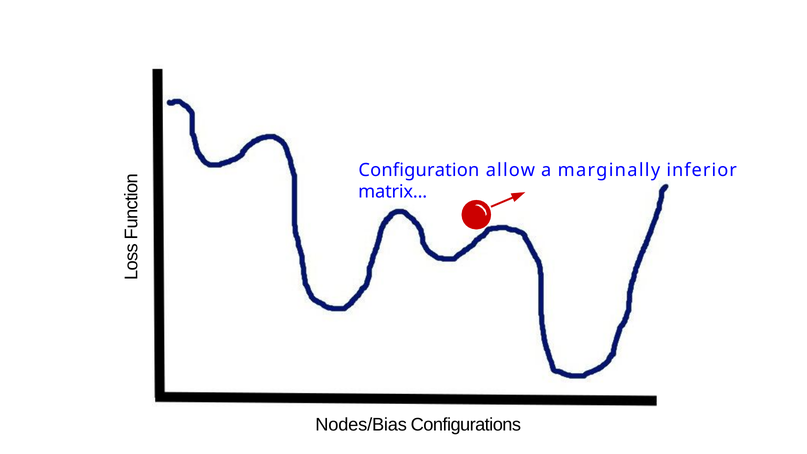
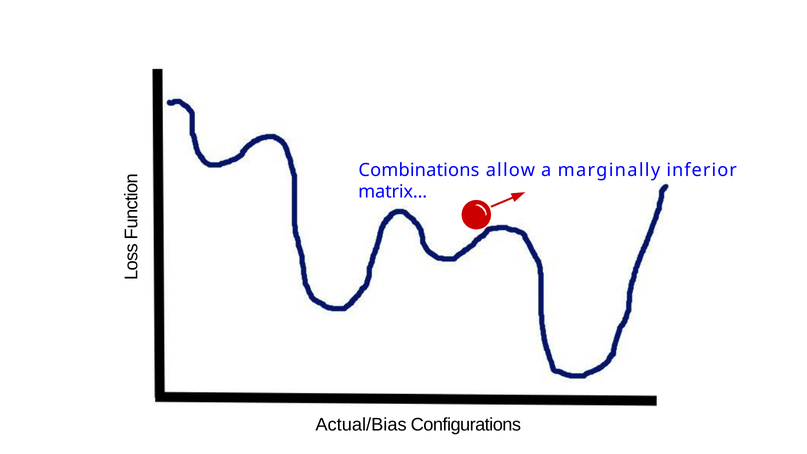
Configuration: Configuration -> Combinations (419, 170)
Nodes/Bias: Nodes/Bias -> Actual/Bias (361, 424)
